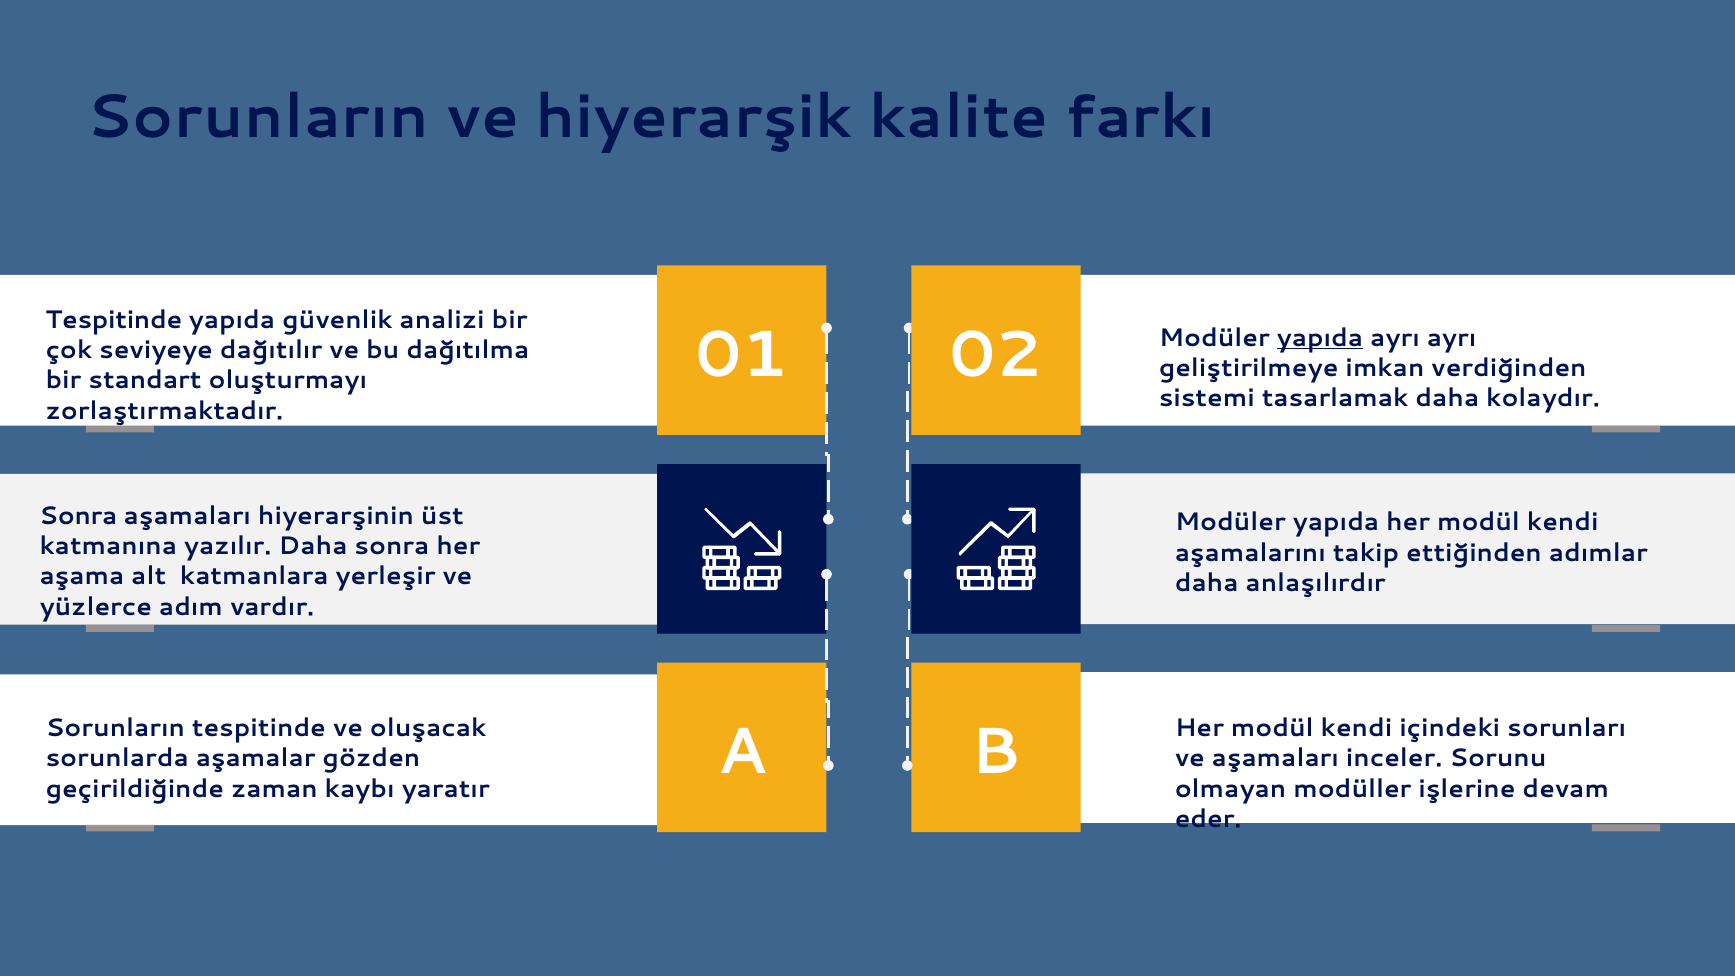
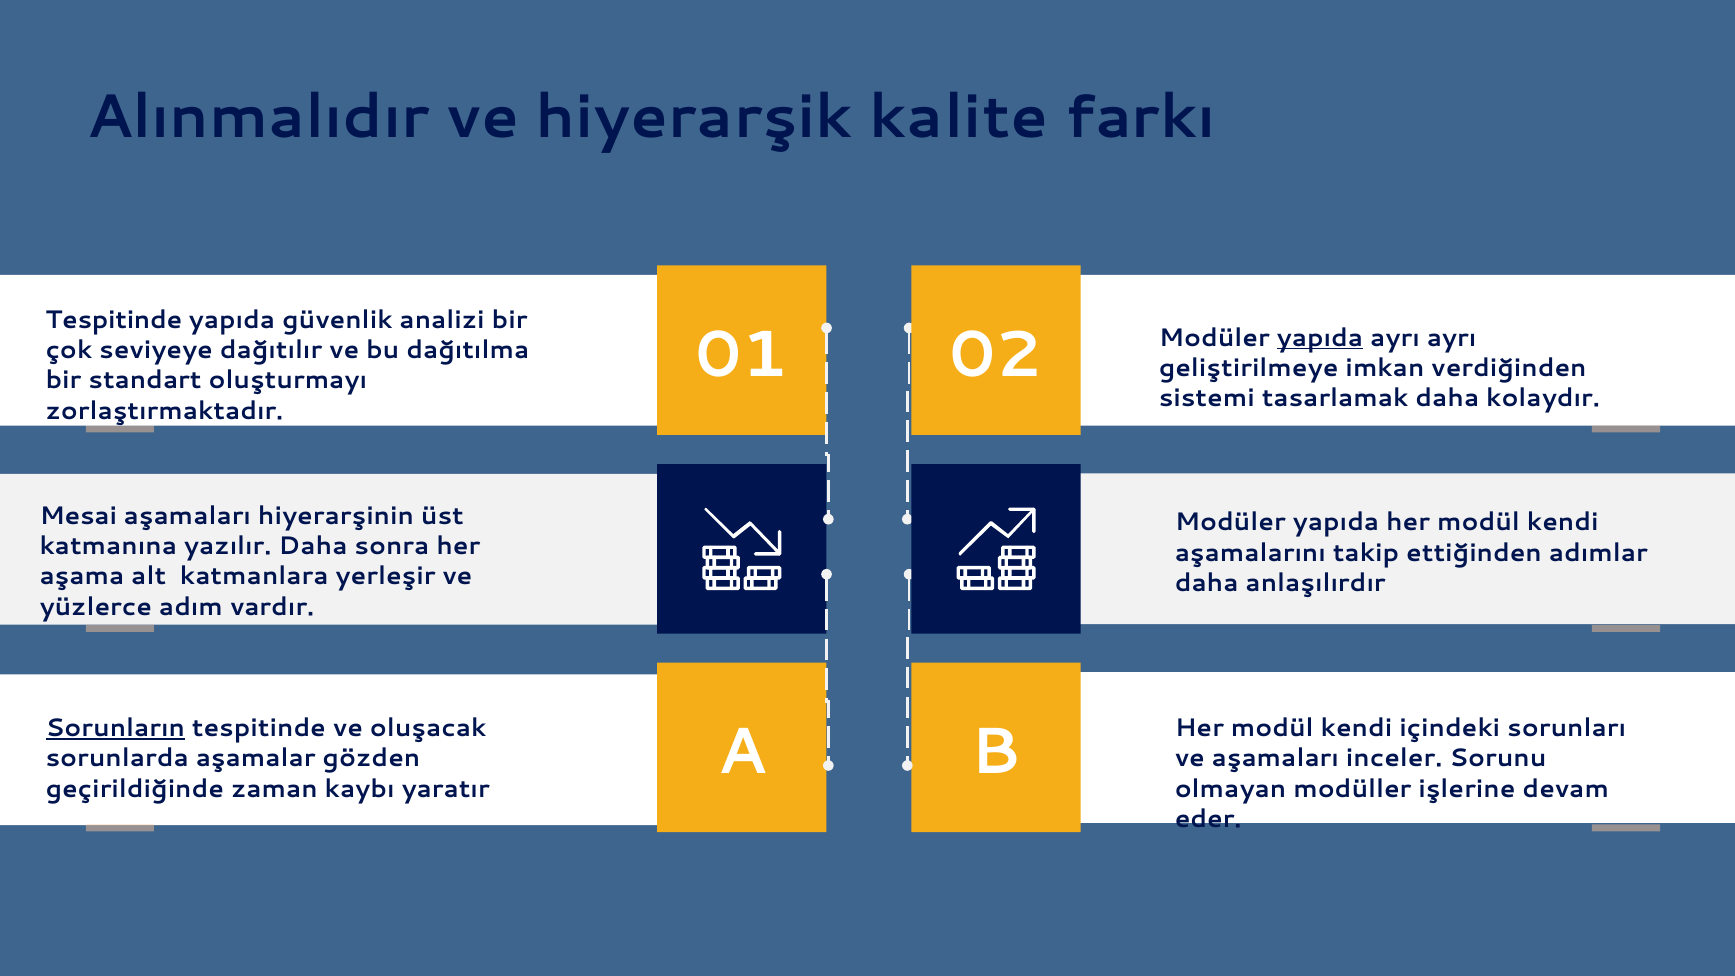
Sorunların: Sorunların -> Alınmalıdır (258, 117)
Sonra: Sonra -> Mesai (78, 516)
Sorunların underline: none -> present (115, 728)
